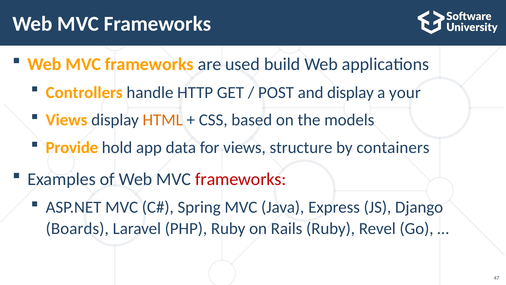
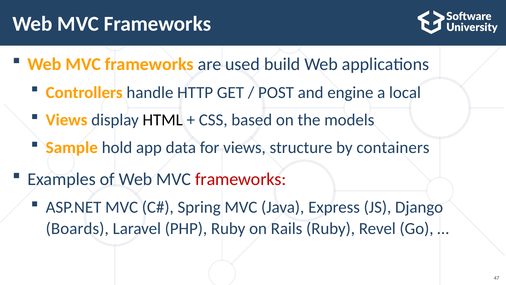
and display: display -> engine (350, 92)
your: your -> local (405, 92)
HTML colour: orange -> black (163, 120)
Provide: Provide -> Sample (72, 148)
